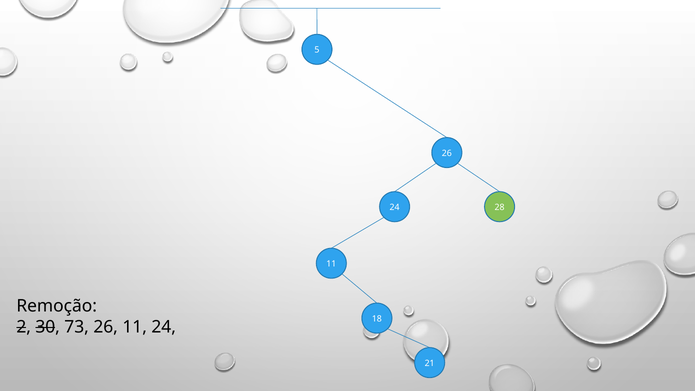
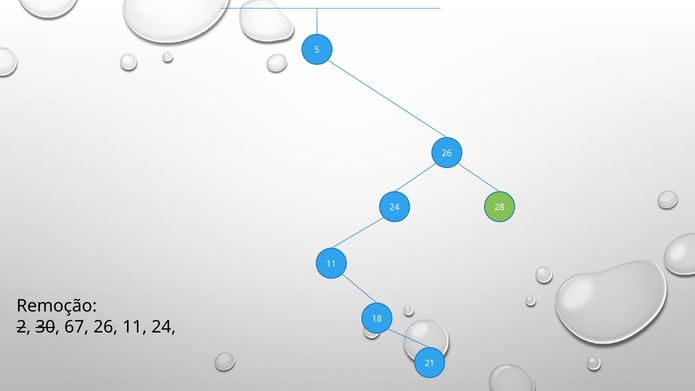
73: 73 -> 67 (77, 327)
